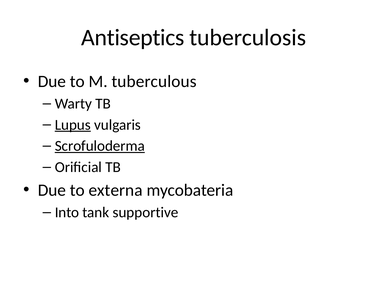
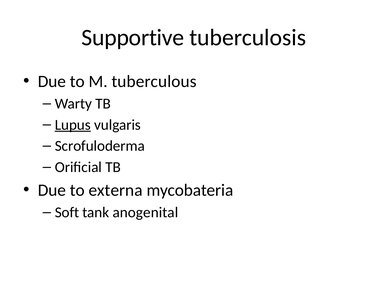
Antiseptics: Antiseptics -> Supportive (133, 38)
Scrofuloderma underline: present -> none (100, 146)
Into: Into -> Soft (67, 212)
supportive: supportive -> anogenital (145, 212)
